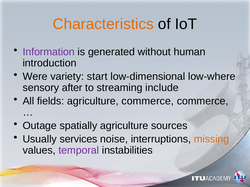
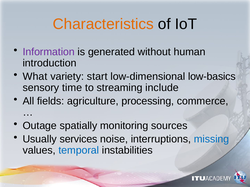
Were: Were -> What (35, 77)
low-where: low-where -> low-basics (212, 77)
after: after -> time (72, 88)
agriculture commerce: commerce -> processing (148, 101)
spatially agriculture: agriculture -> monitoring (124, 126)
missing colour: orange -> blue (212, 139)
temporal colour: purple -> blue (79, 151)
